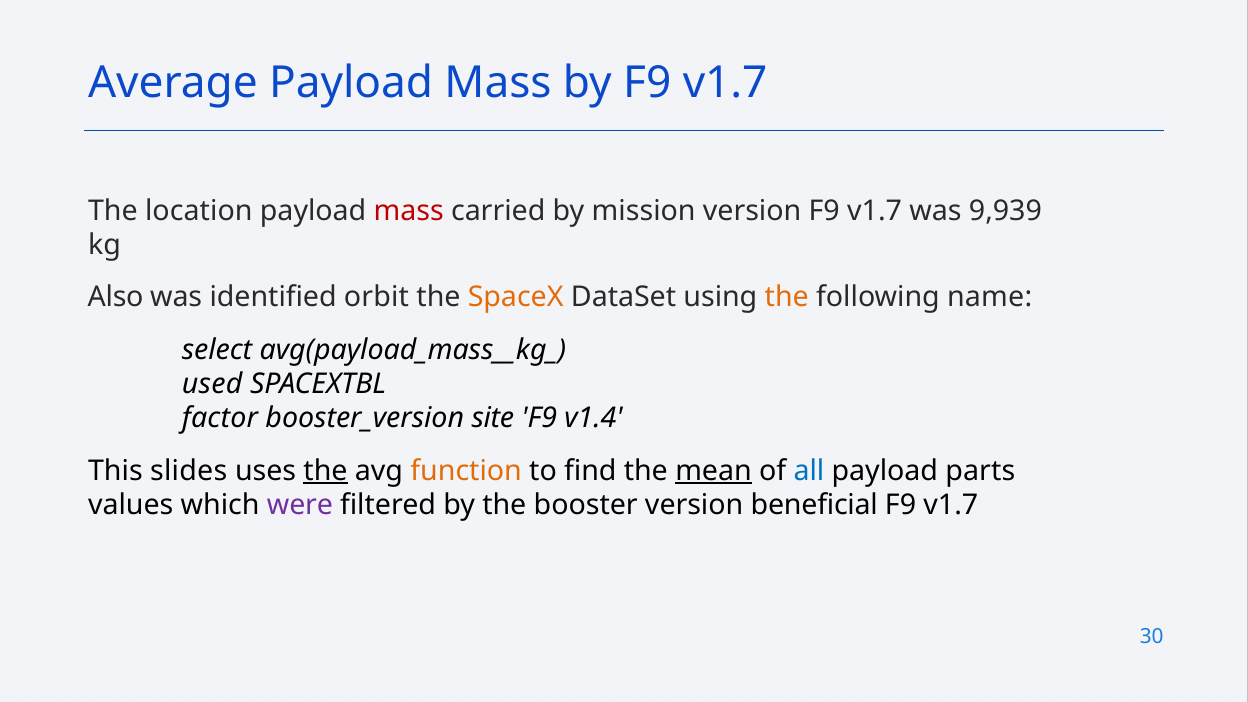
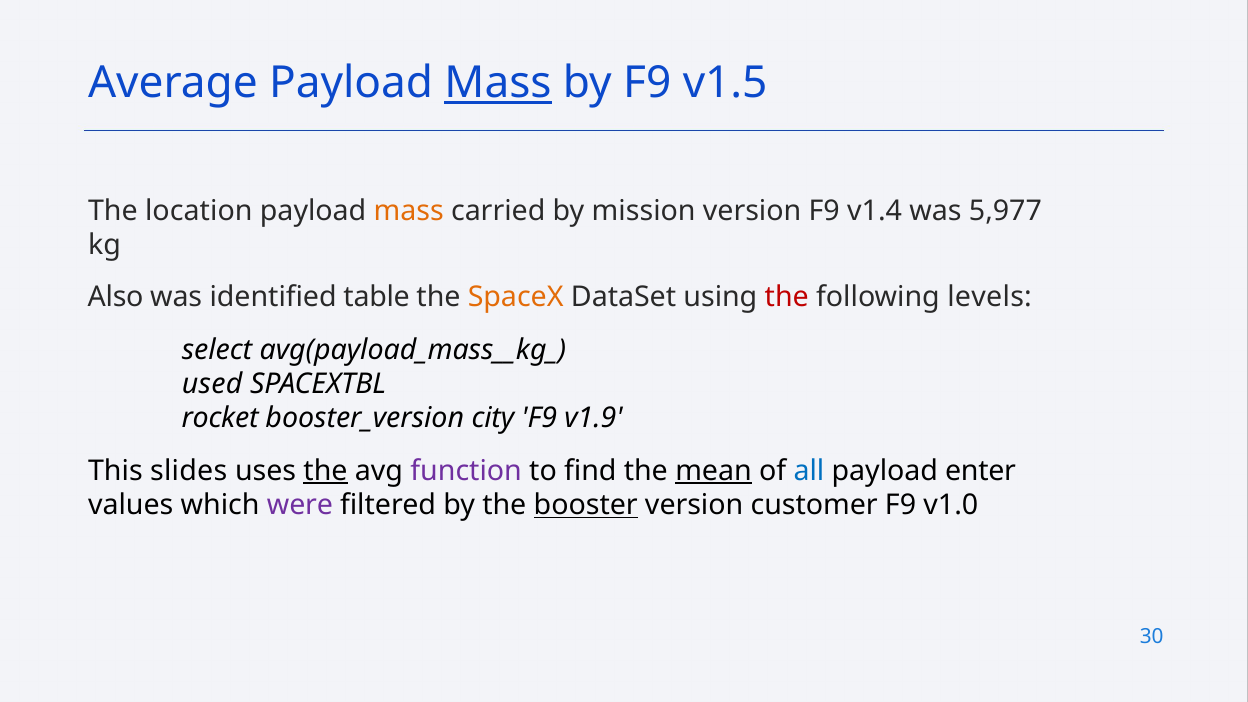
Mass underline: none -> present (498, 83)
by F9 v1.7: v1.7 -> v1.5 (725, 83)
mass colour: red -> orange (409, 211)
version F9 v1.7: v1.7 -> v1.4 (875, 211)
9,939: 9,939 -> 5,977 (1005, 211)
orbit: orbit -> table (377, 297)
the colour: orange -> red (787, 297)
name: name -> levels (990, 297)
factor: factor -> rocket (220, 418)
site: site -> city (493, 418)
v1.4: v1.4 -> v1.9 (594, 418)
function colour: orange -> purple (466, 471)
parts: parts -> enter (981, 471)
booster underline: none -> present (586, 505)
beneficial: beneficial -> customer (814, 505)
v1.7: v1.7 -> v1.0 (951, 505)
